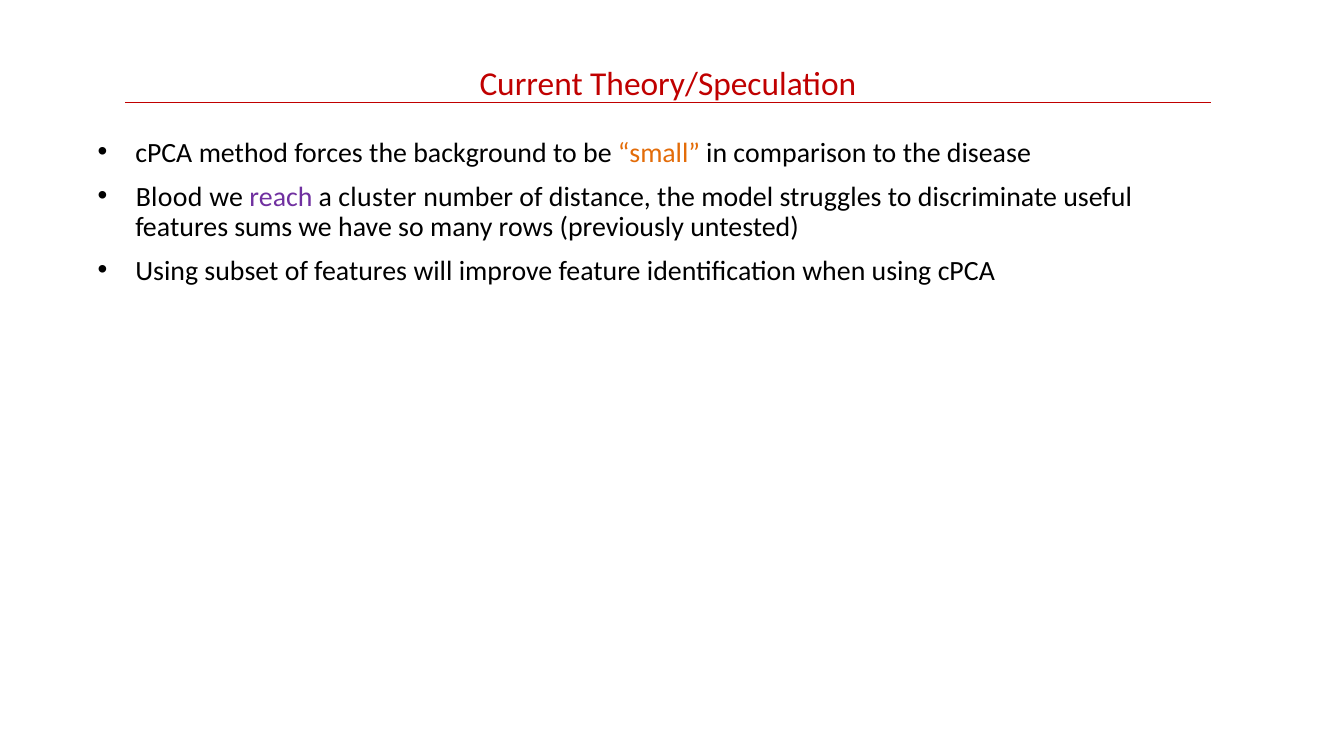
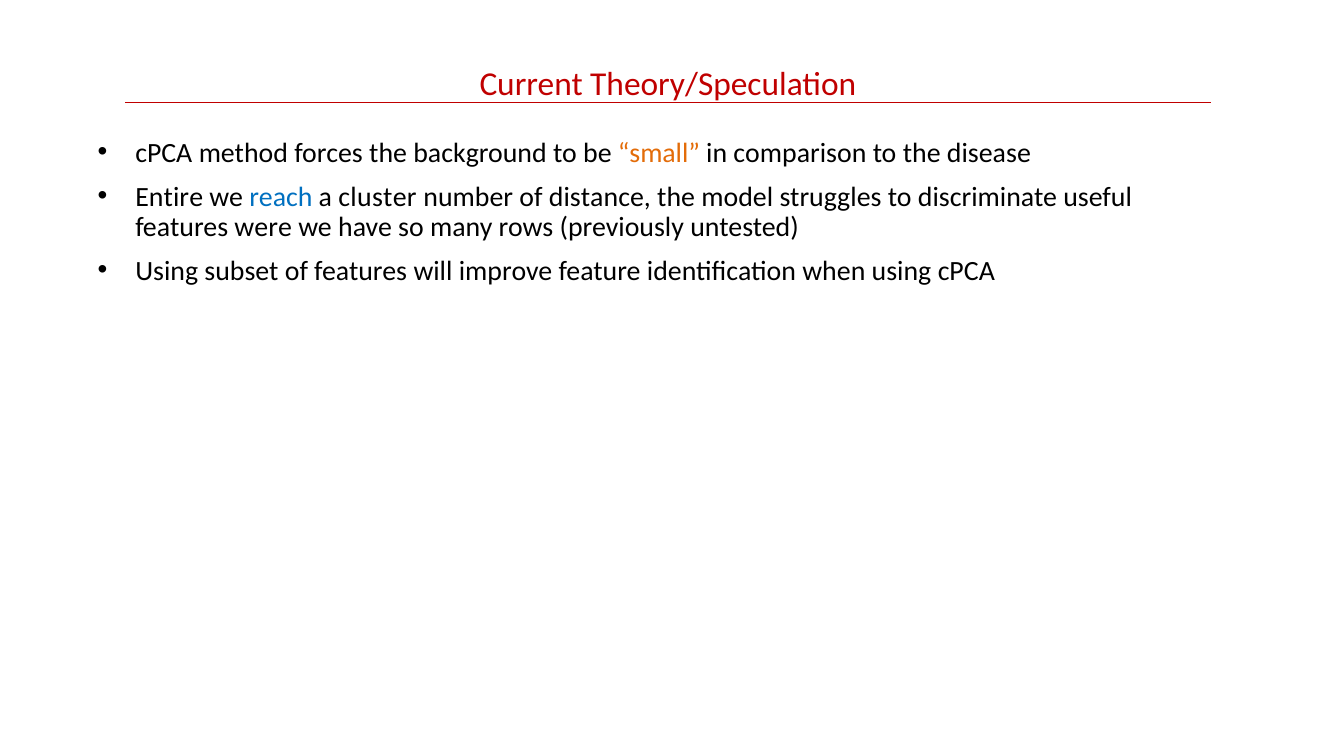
Blood: Blood -> Entire (169, 197)
reach colour: purple -> blue (281, 197)
sums: sums -> were (263, 227)
